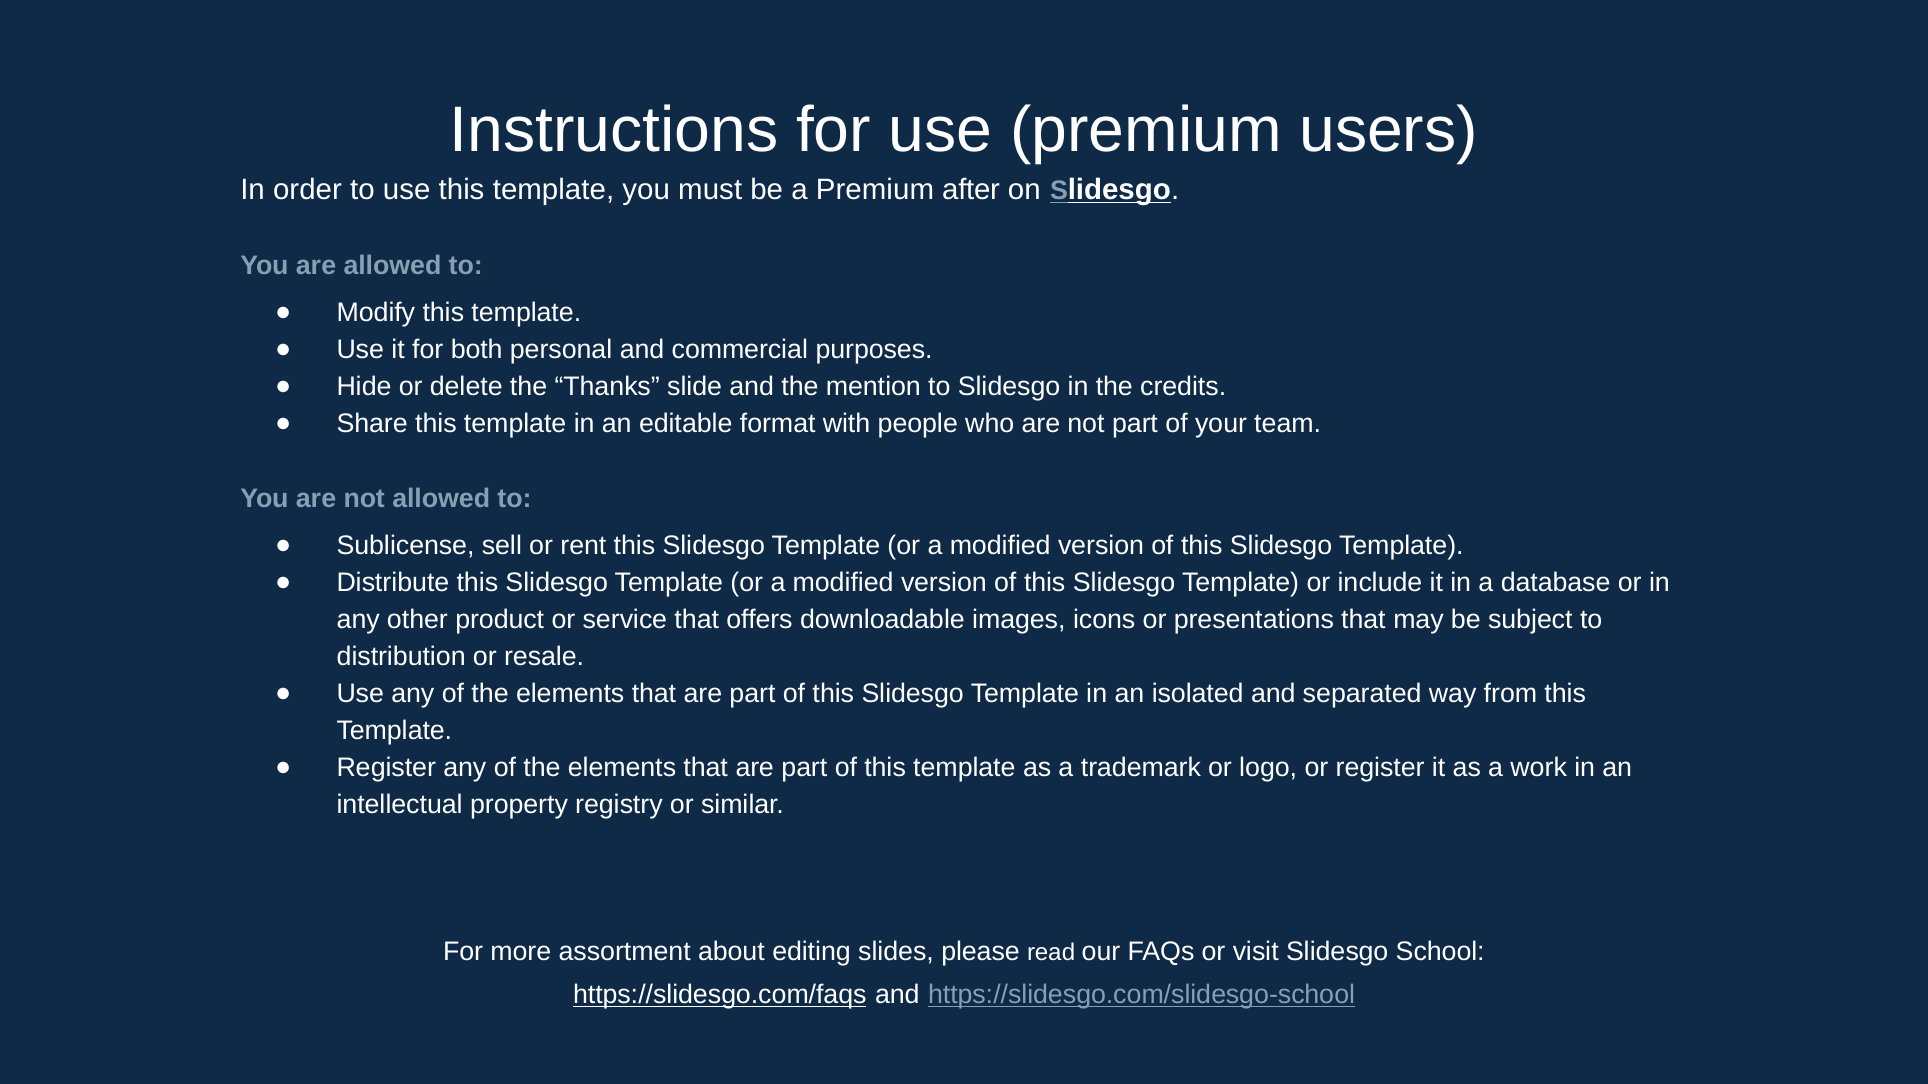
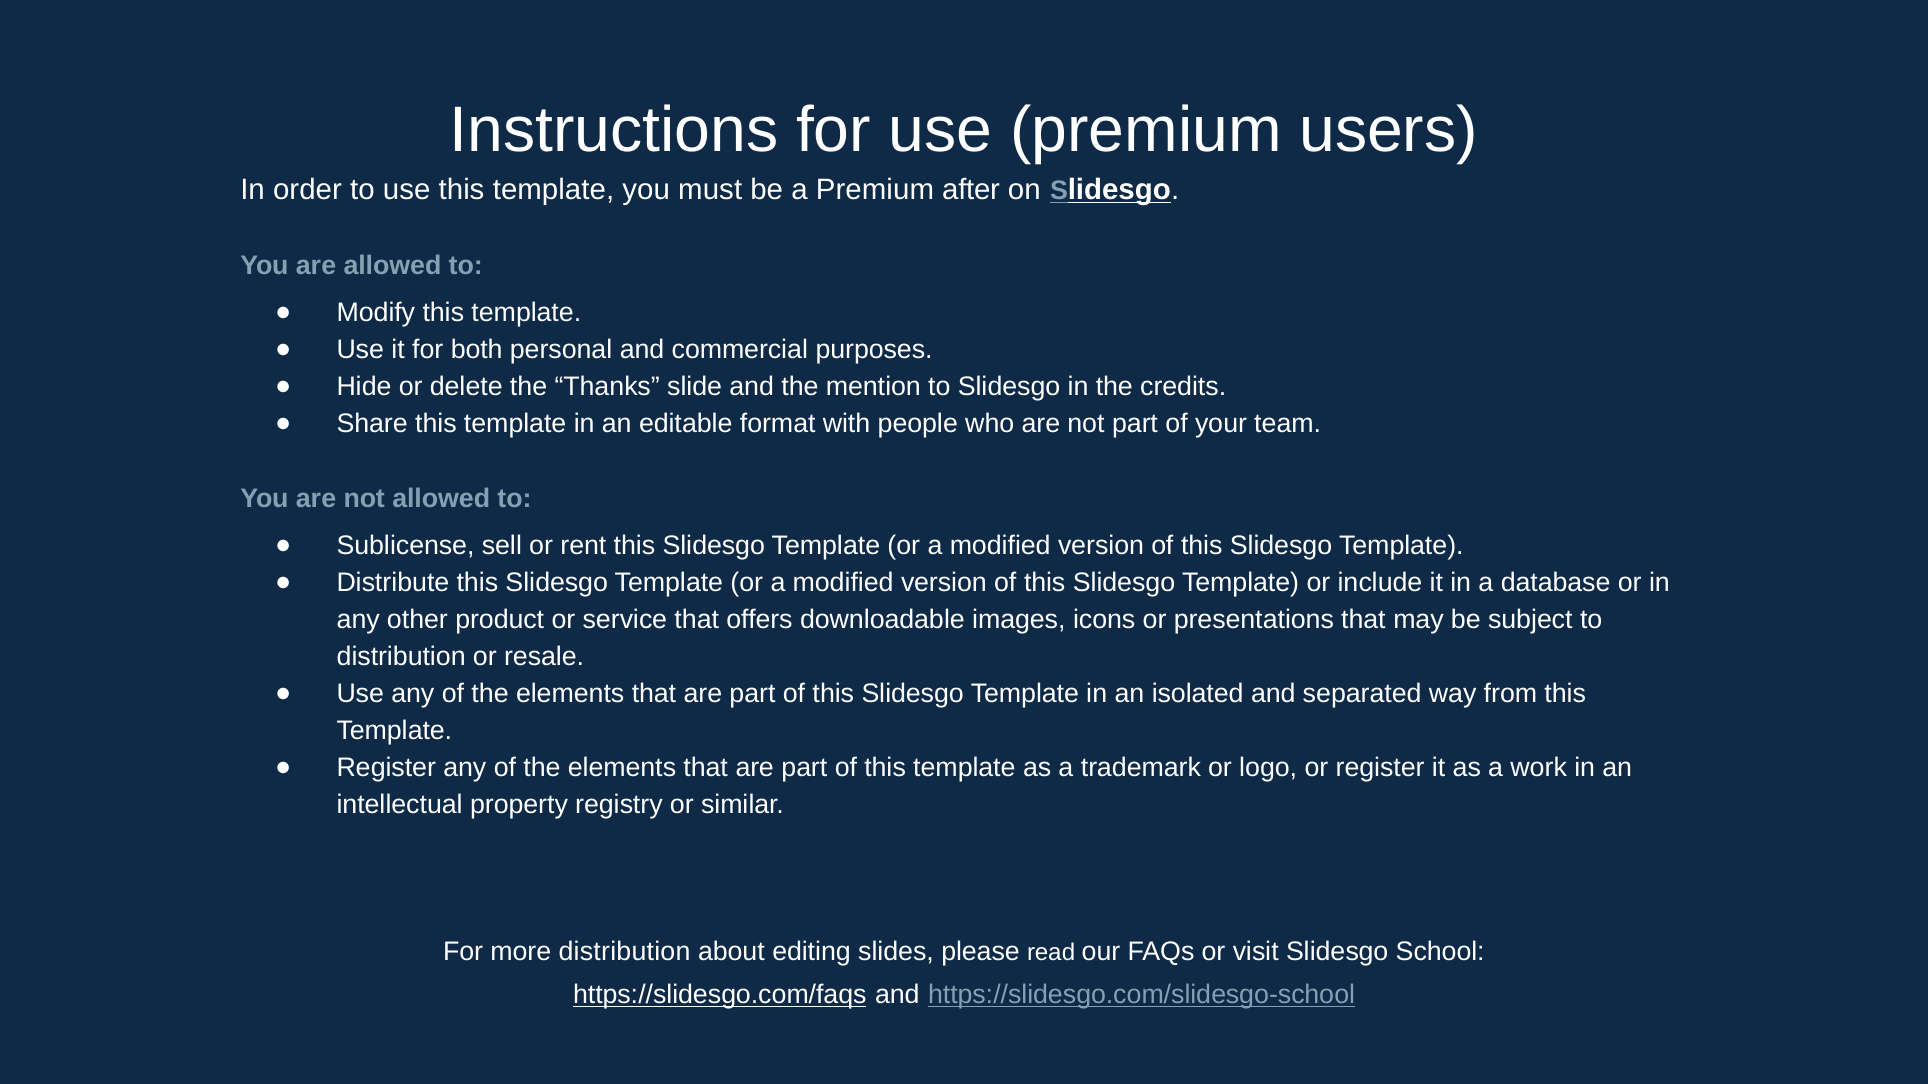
more assortment: assortment -> distribution (625, 952)
